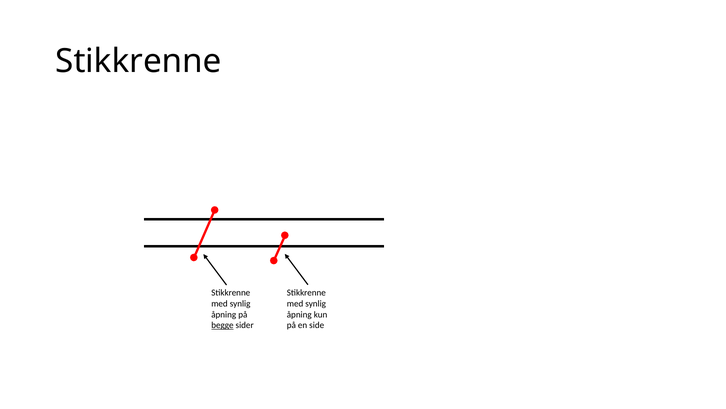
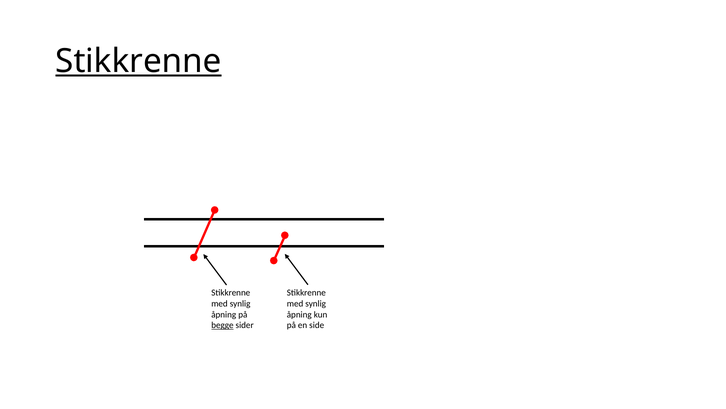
Stikkrenne underline: none -> present (138, 61)
